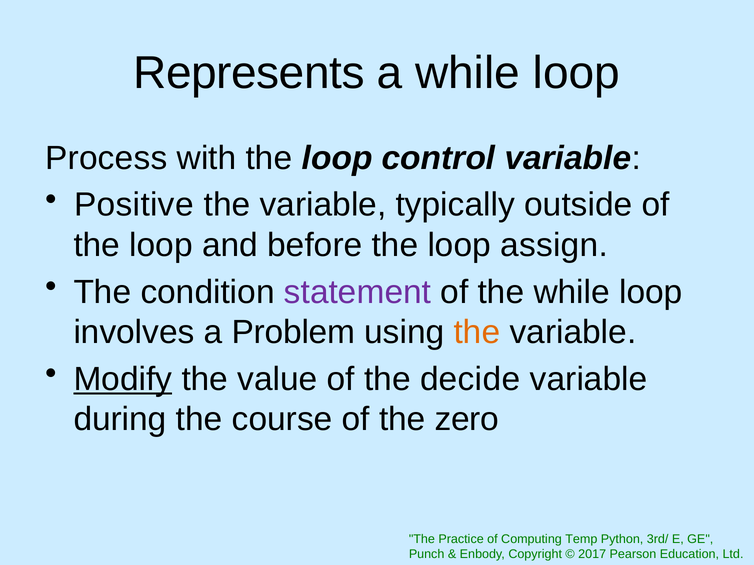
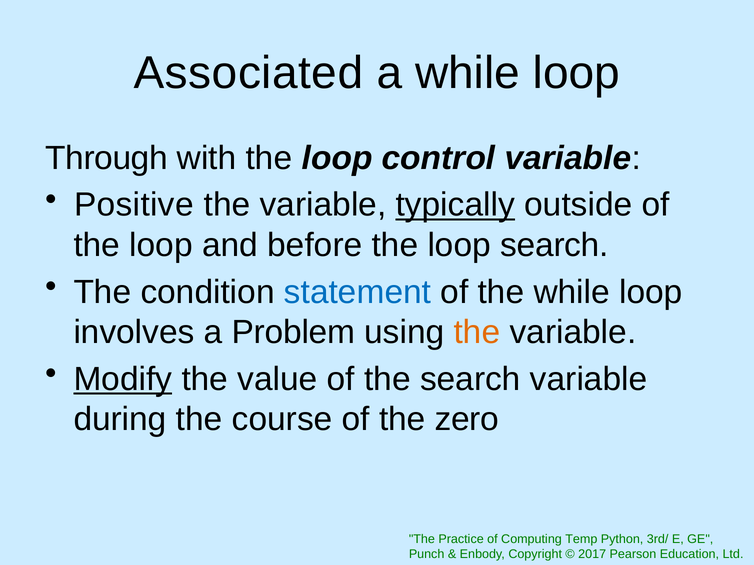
Represents: Represents -> Associated (248, 73)
Process: Process -> Through (107, 158)
typically underline: none -> present (455, 205)
loop assign: assign -> search (554, 245)
statement colour: purple -> blue (358, 292)
the decide: decide -> search (470, 379)
